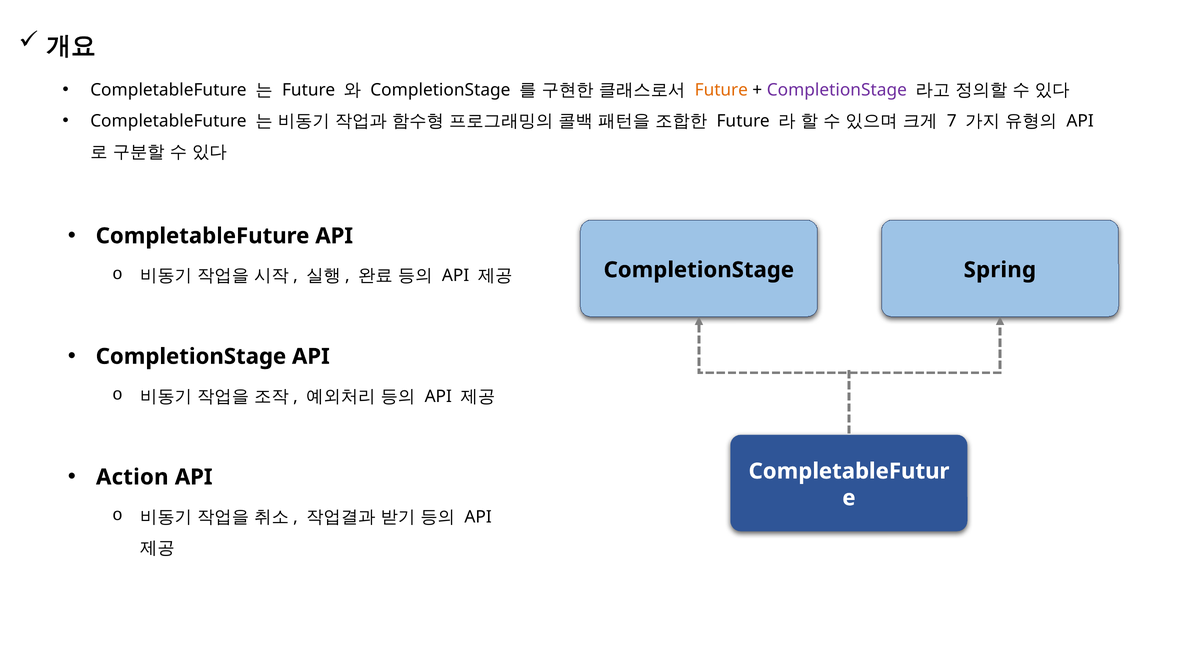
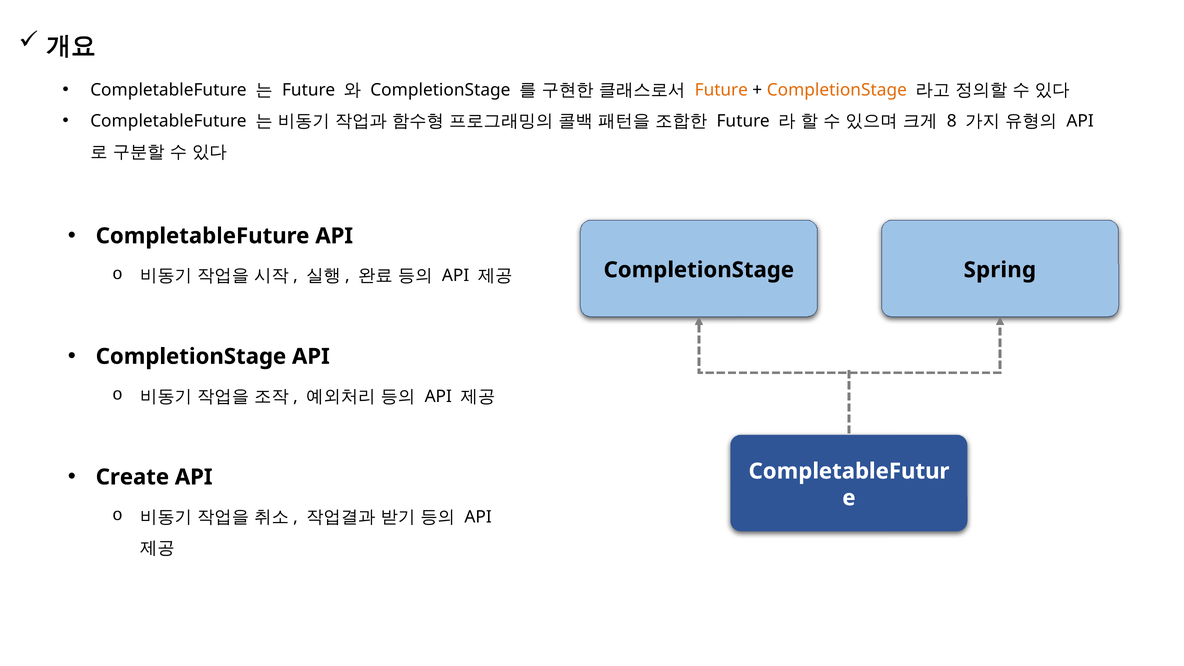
CompletionStage colour: purple -> orange (837, 90)
7: 7 -> 8 (952, 121)
Action: Action -> Create (132, 477)
